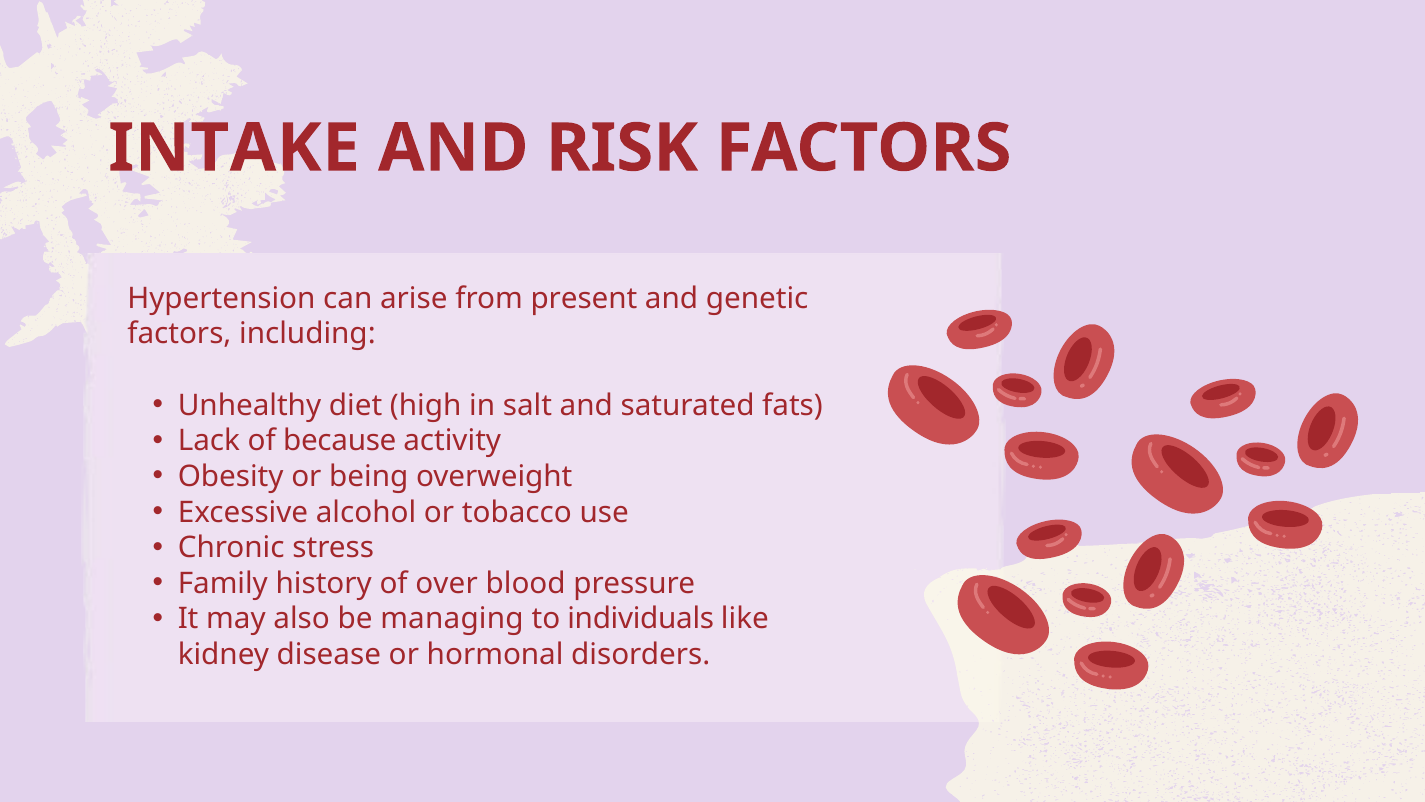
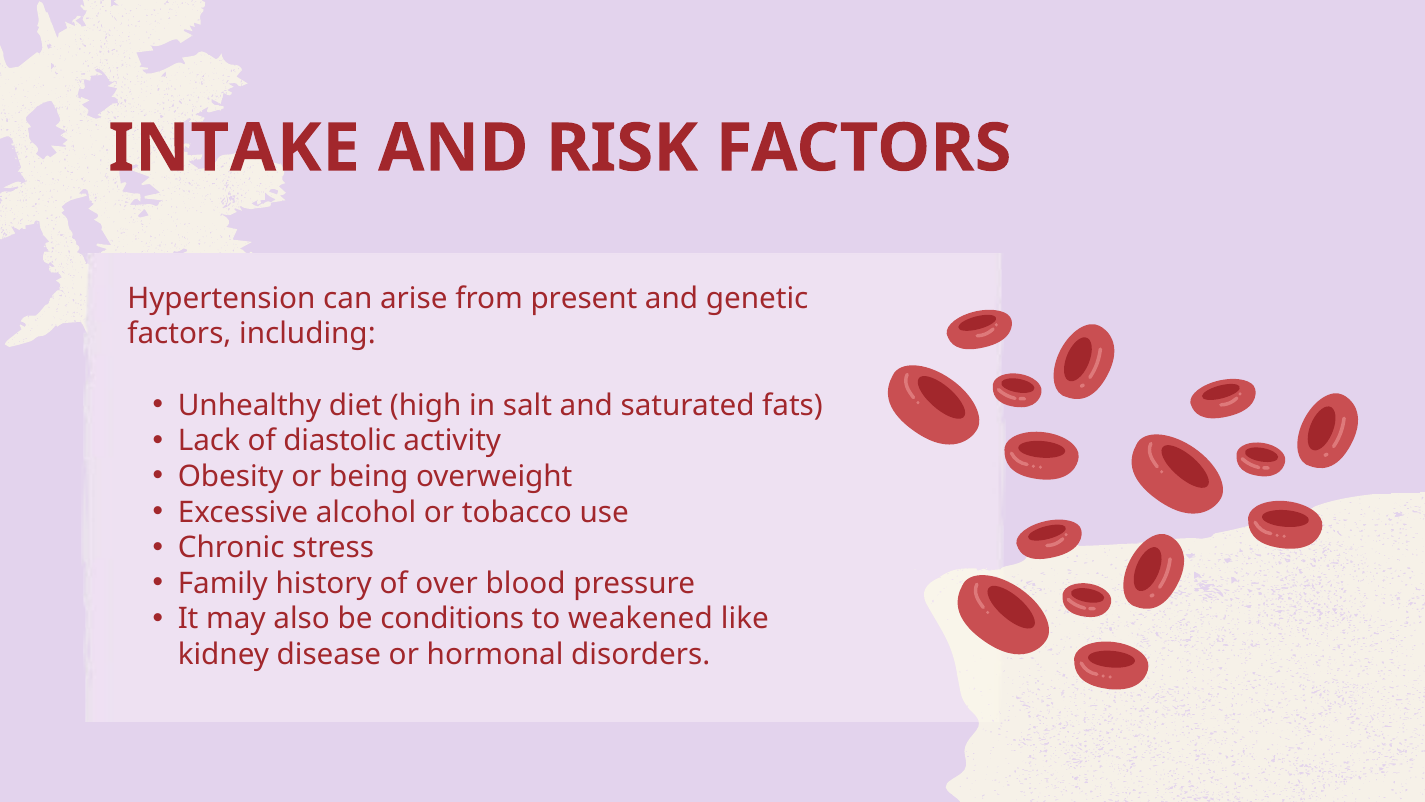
because: because -> diastolic (340, 441)
managing: managing -> conditions (452, 619)
individuals: individuals -> weakened (640, 619)
